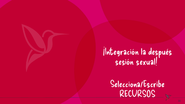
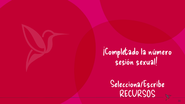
¡Integración: ¡Integración -> ¡Completado (121, 52)
después: después -> número (160, 52)
